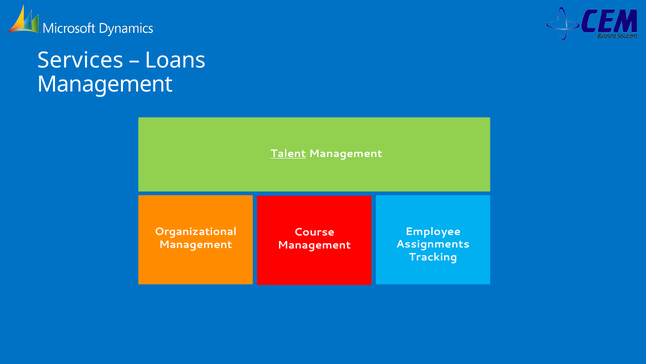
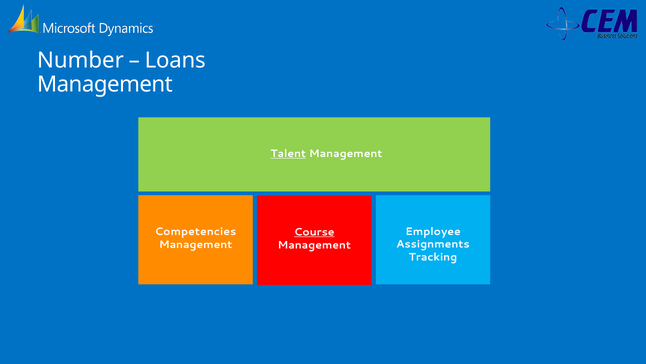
Services: Services -> Number (80, 60)
Organizational: Organizational -> Competencies (195, 231)
Course underline: none -> present (314, 232)
